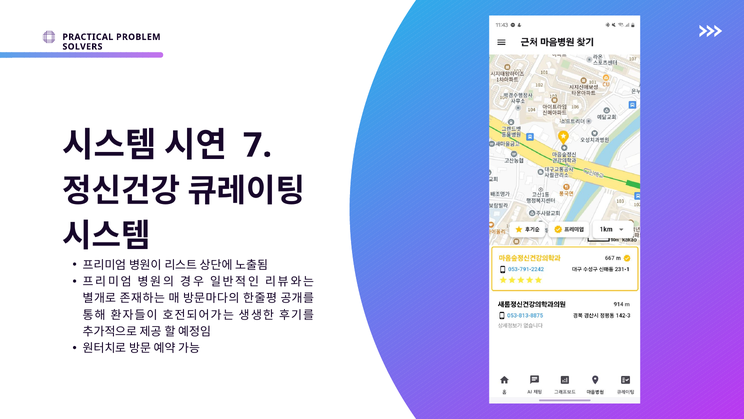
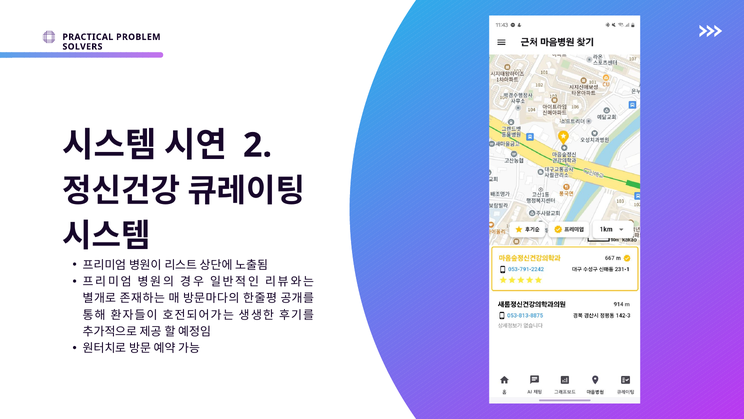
7: 7 -> 2 (257, 145)
